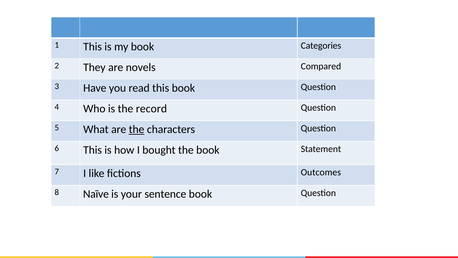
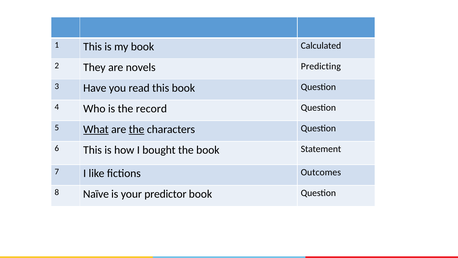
Categories: Categories -> Calculated (321, 46)
Compared: Compared -> Predicting (321, 66)
What underline: none -> present (96, 129)
sentence: sentence -> predictor (165, 194)
